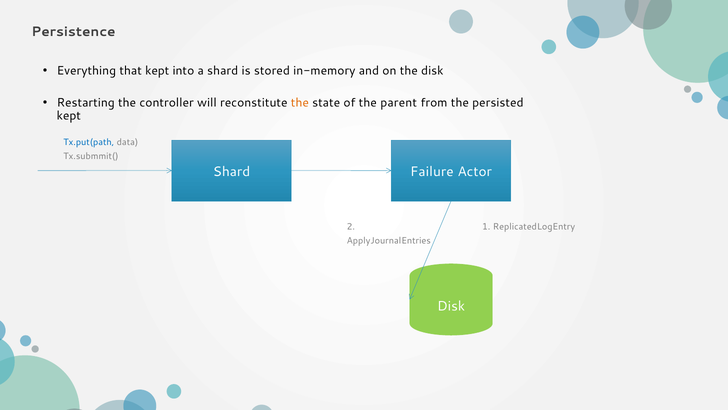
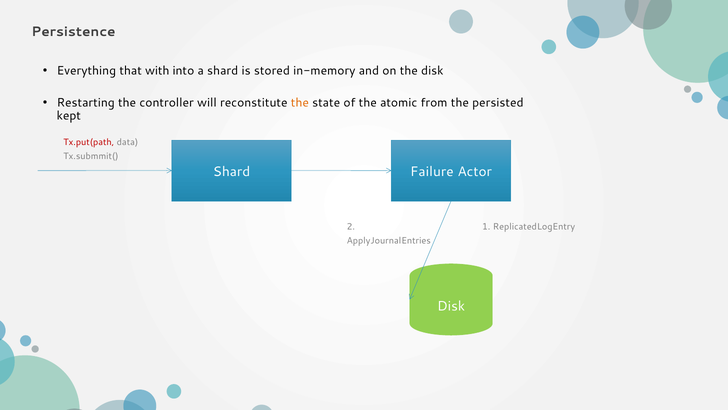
that kept: kept -> with (157, 71)
parent: parent -> atomic (399, 102)
Tx.put(path colour: blue -> red (89, 142)
